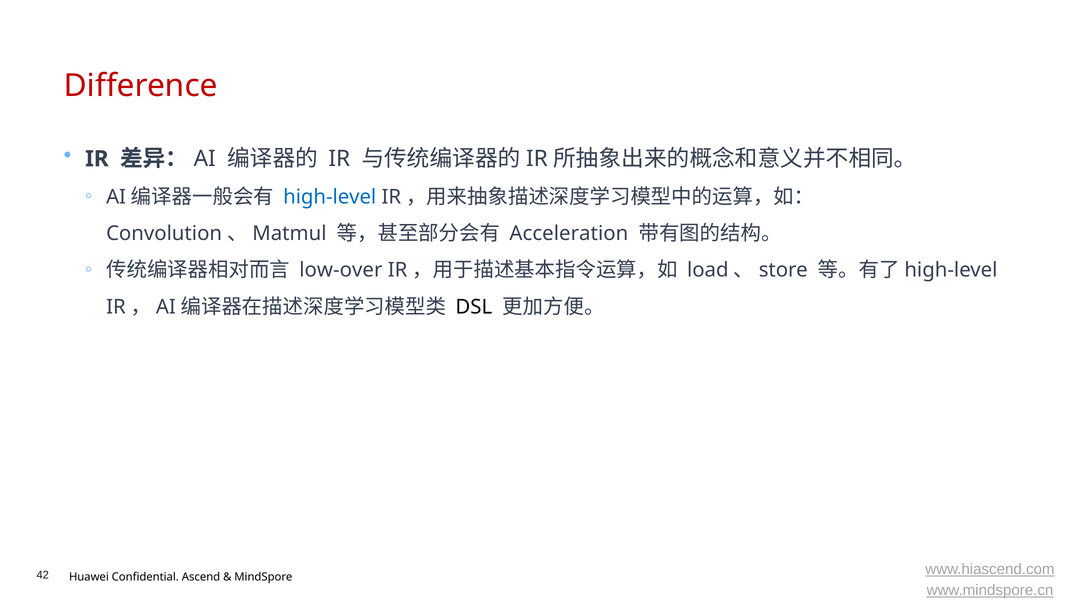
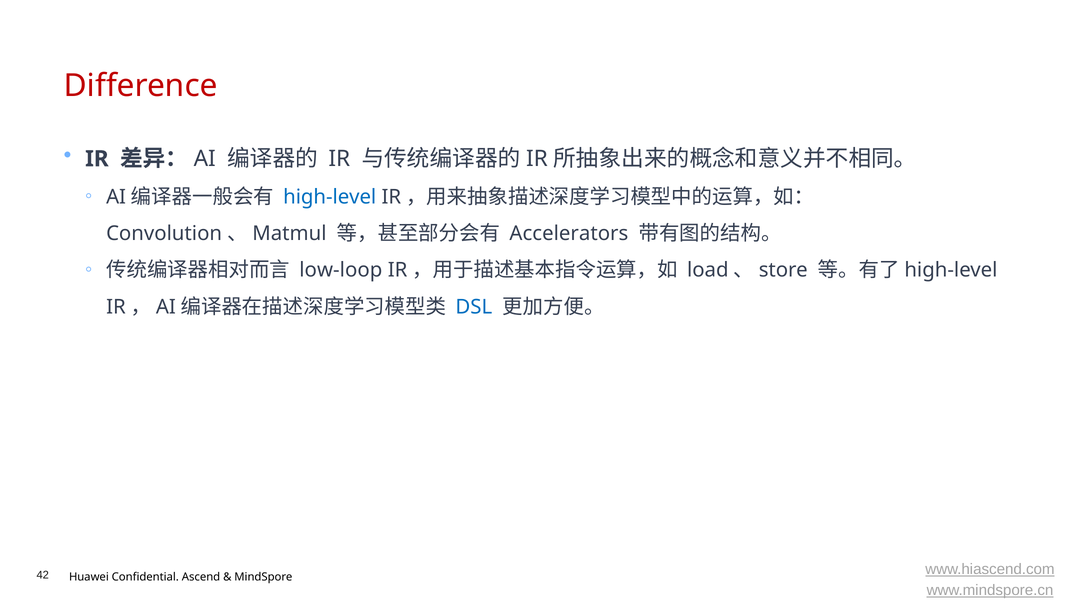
Acceleration: Acceleration -> Accelerators (569, 234)
low-over: low-over -> low-loop (341, 270)
DSL colour: black -> blue (474, 307)
